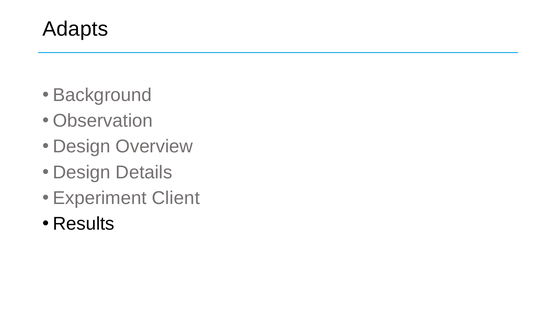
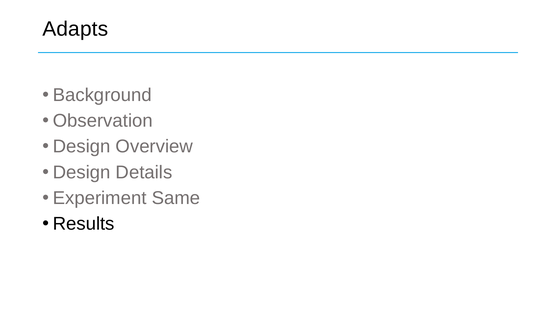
Client: Client -> Same (176, 199)
